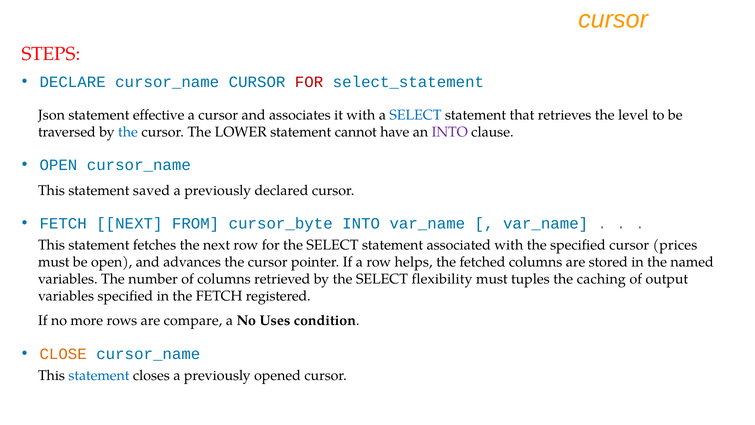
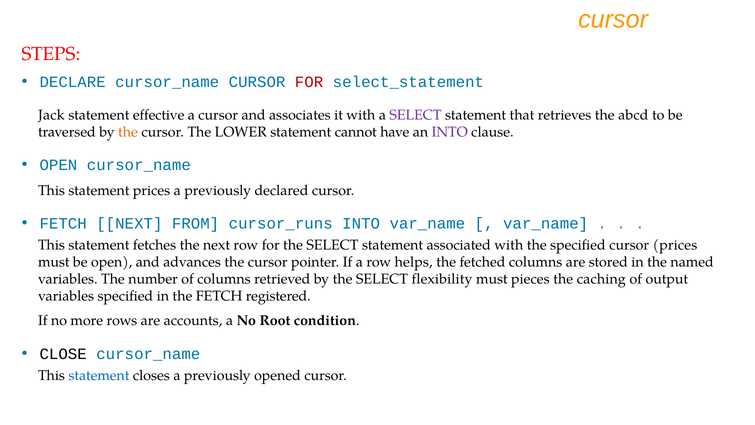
Json: Json -> Jack (51, 115)
SELECT colour: blue -> purple (415, 115)
level: level -> abcd (633, 115)
the colour: blue -> orange (128, 132)
statement saved: saved -> prices (152, 190)
cursor_byte: cursor_byte -> cursor_runs (281, 223)
tuples: tuples -> pieces (530, 279)
compare: compare -> accounts (193, 320)
Uses: Uses -> Root (275, 320)
CLOSE colour: orange -> black (63, 354)
